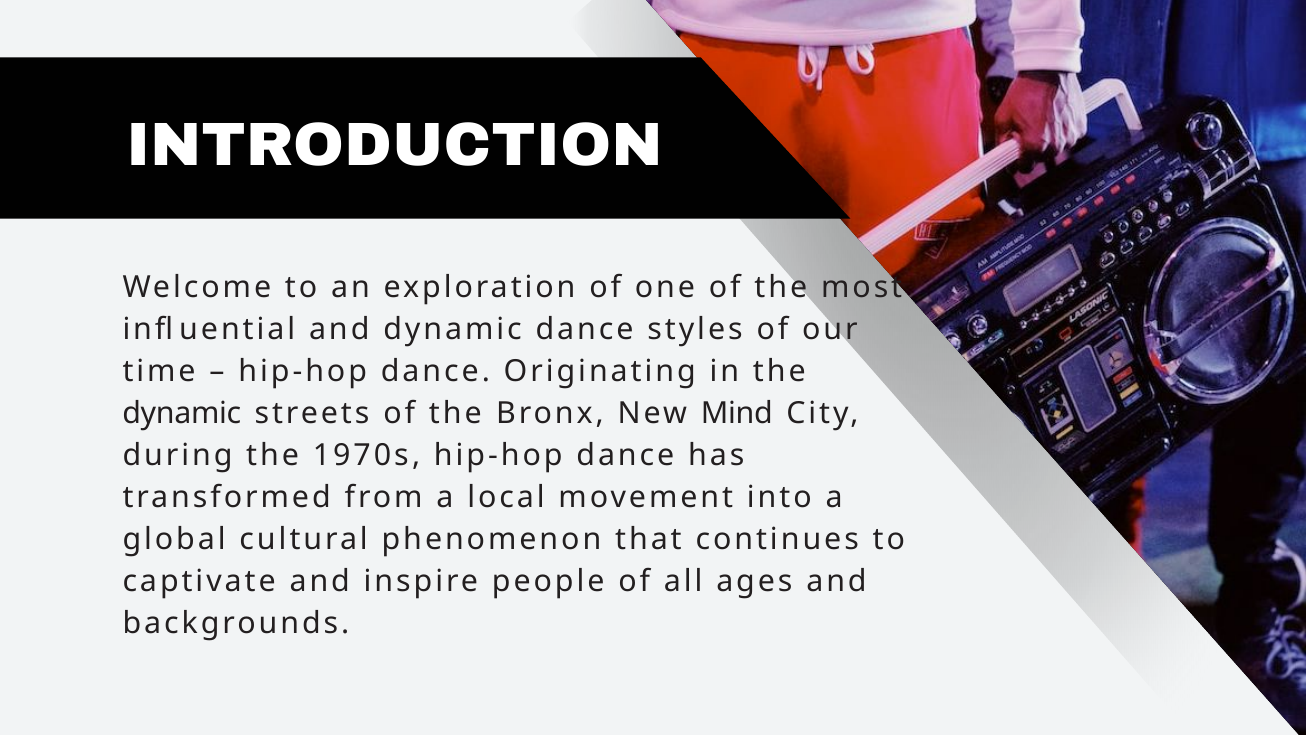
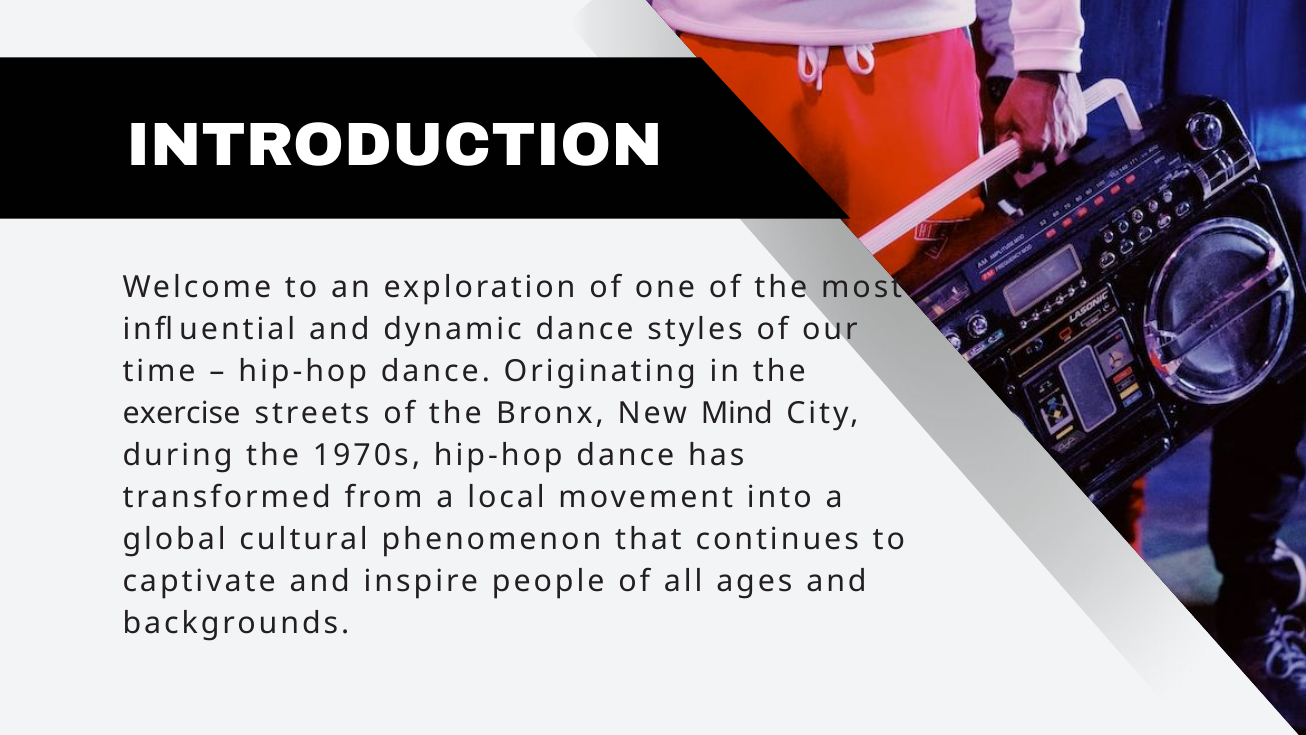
dynamic: dynamic -> exercise (182, 413)
